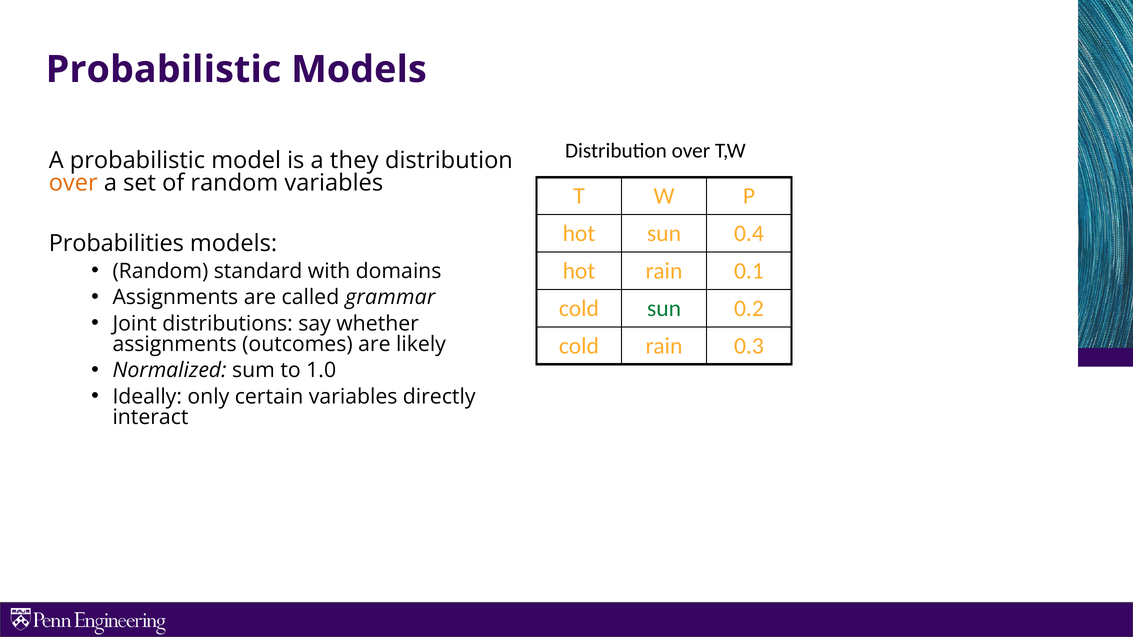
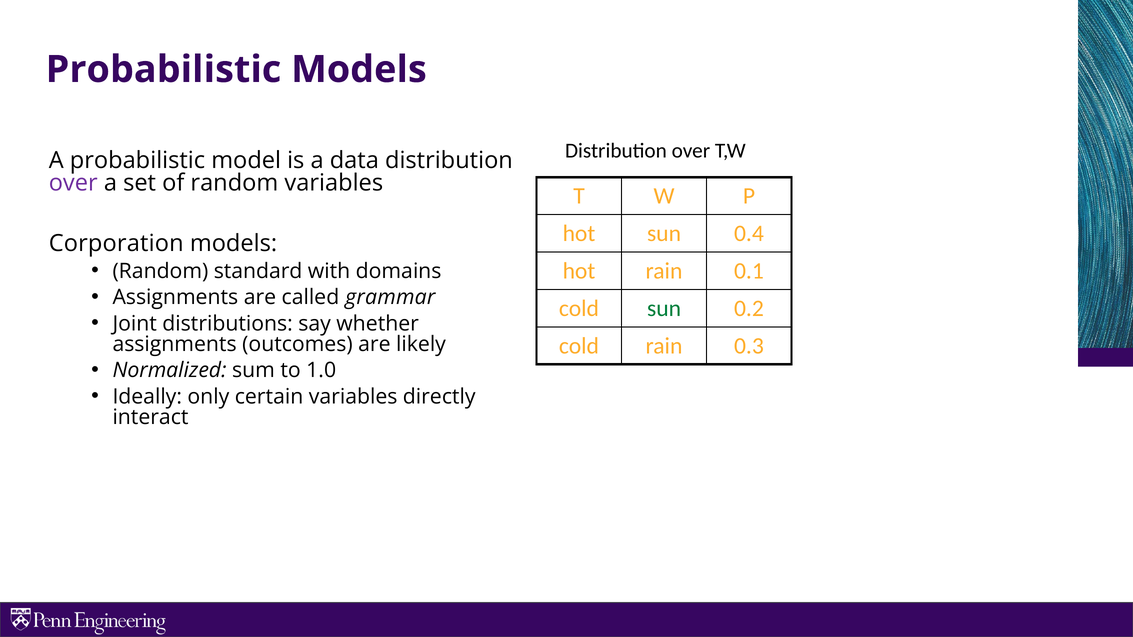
they: they -> data (354, 160)
over colour: orange -> purple (73, 183)
Probabilities: Probabilities -> Corporation (116, 244)
